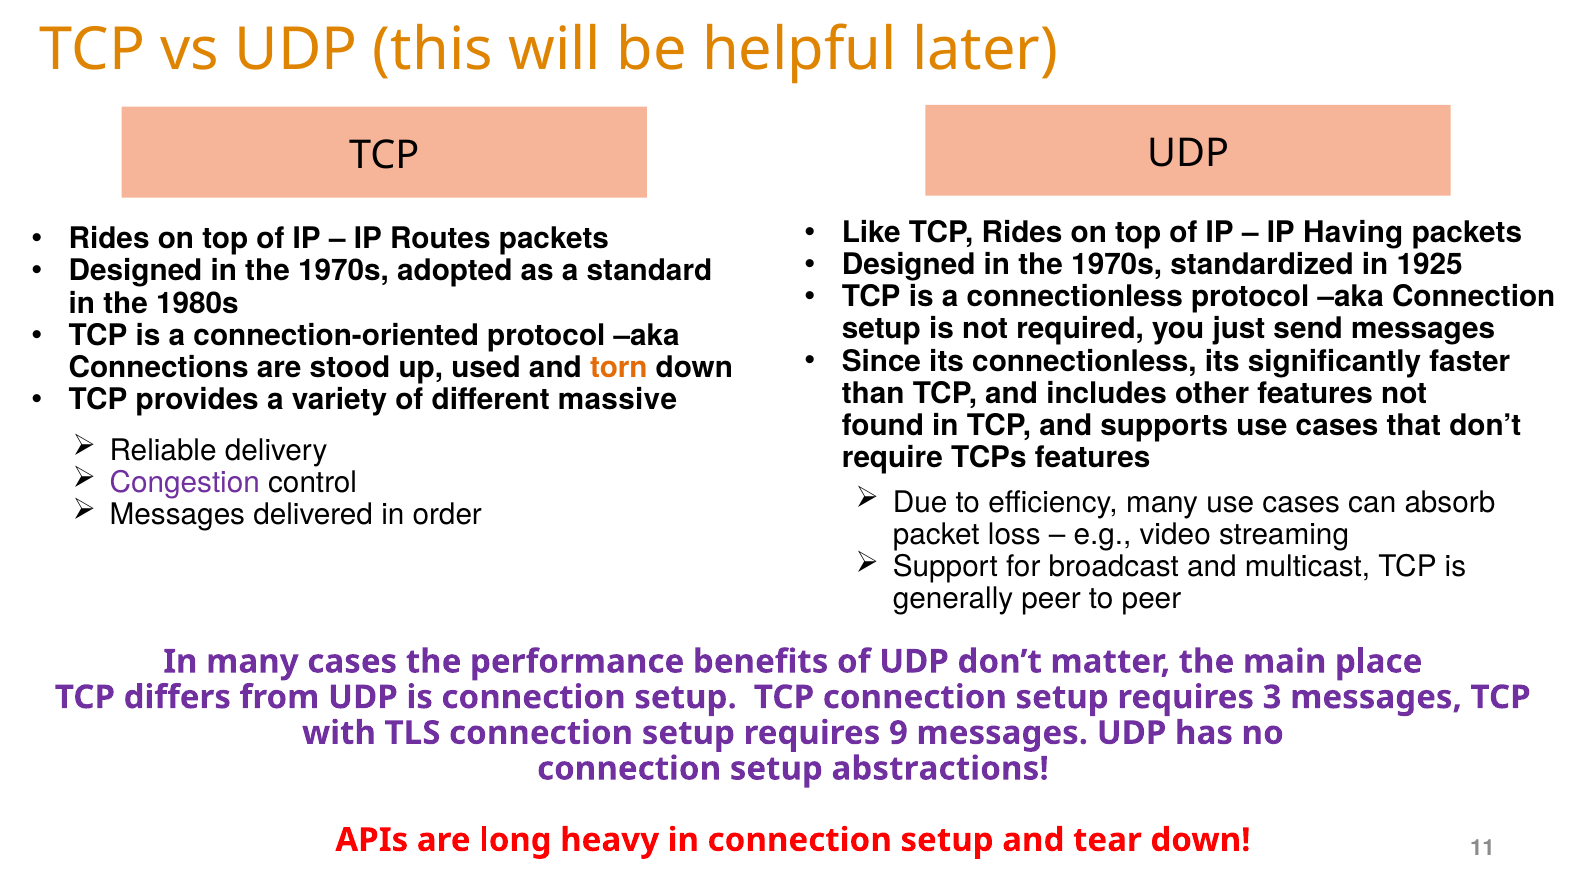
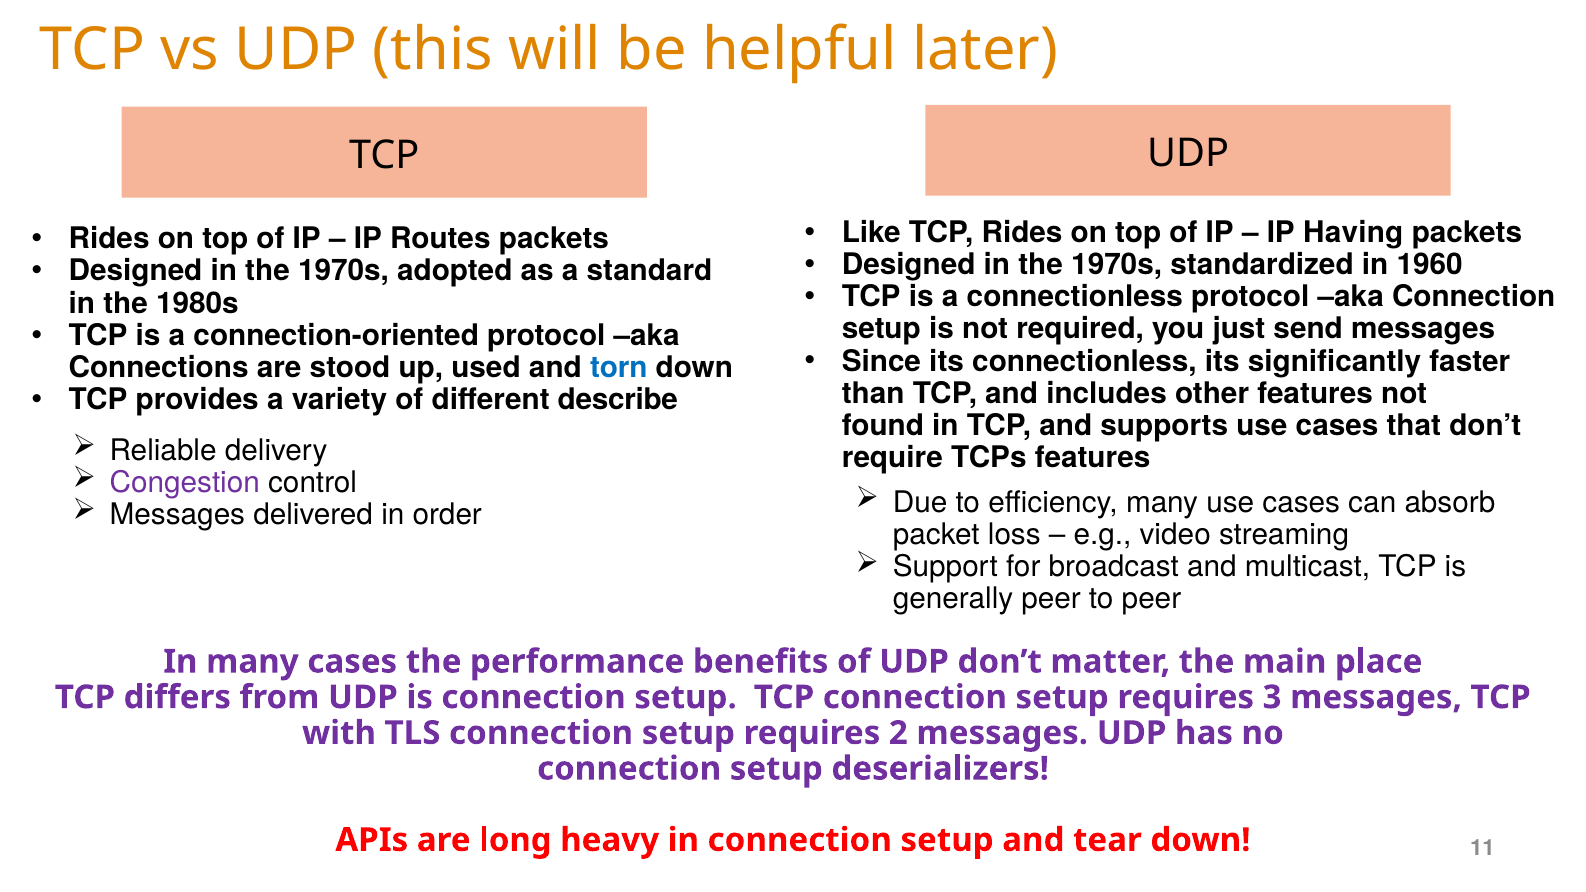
1925: 1925 -> 1960 (1430, 265)
torn colour: orange -> blue (619, 367)
massive: massive -> describe (618, 400)
9: 9 -> 2 (898, 733)
abstractions: abstractions -> deserializers (940, 769)
